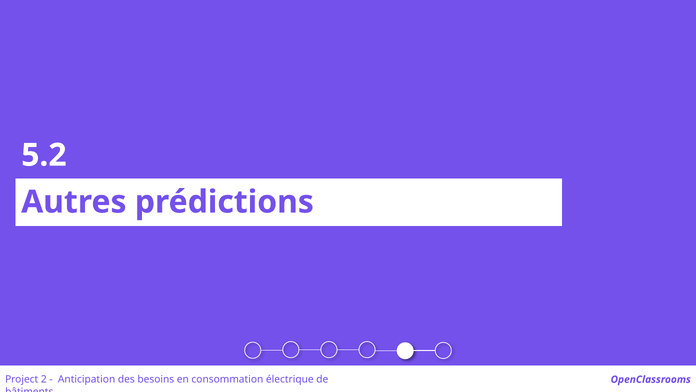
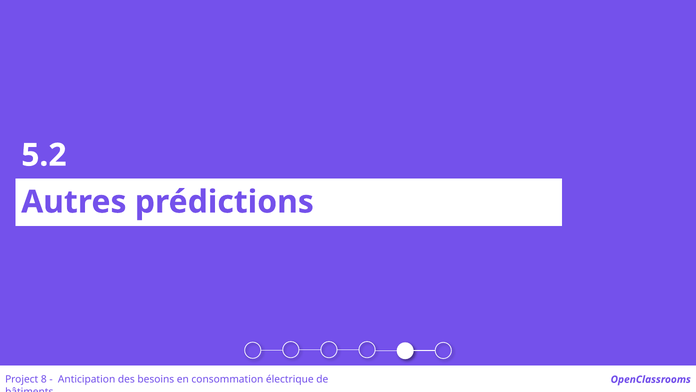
2: 2 -> 8 (44, 379)
